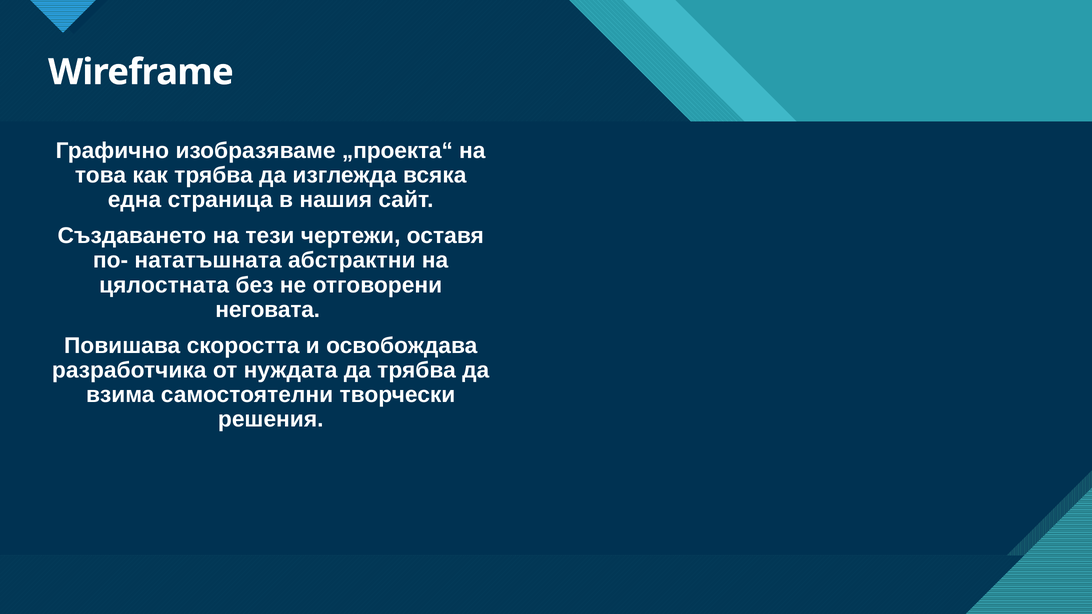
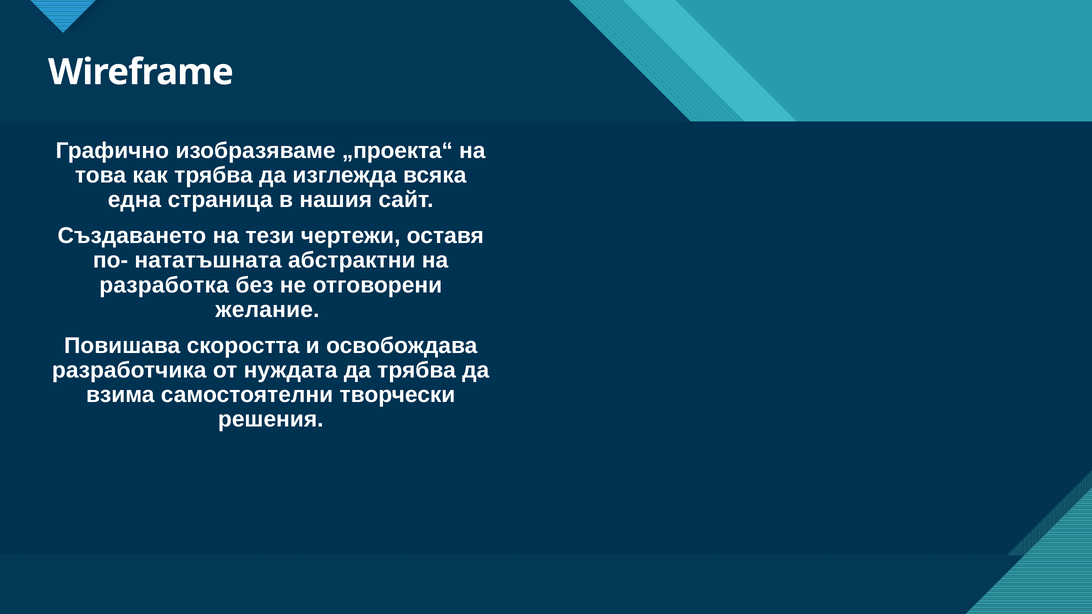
цялостната: цялостната -> разработка (164, 285)
неговата: неговата -> желание (267, 310)
